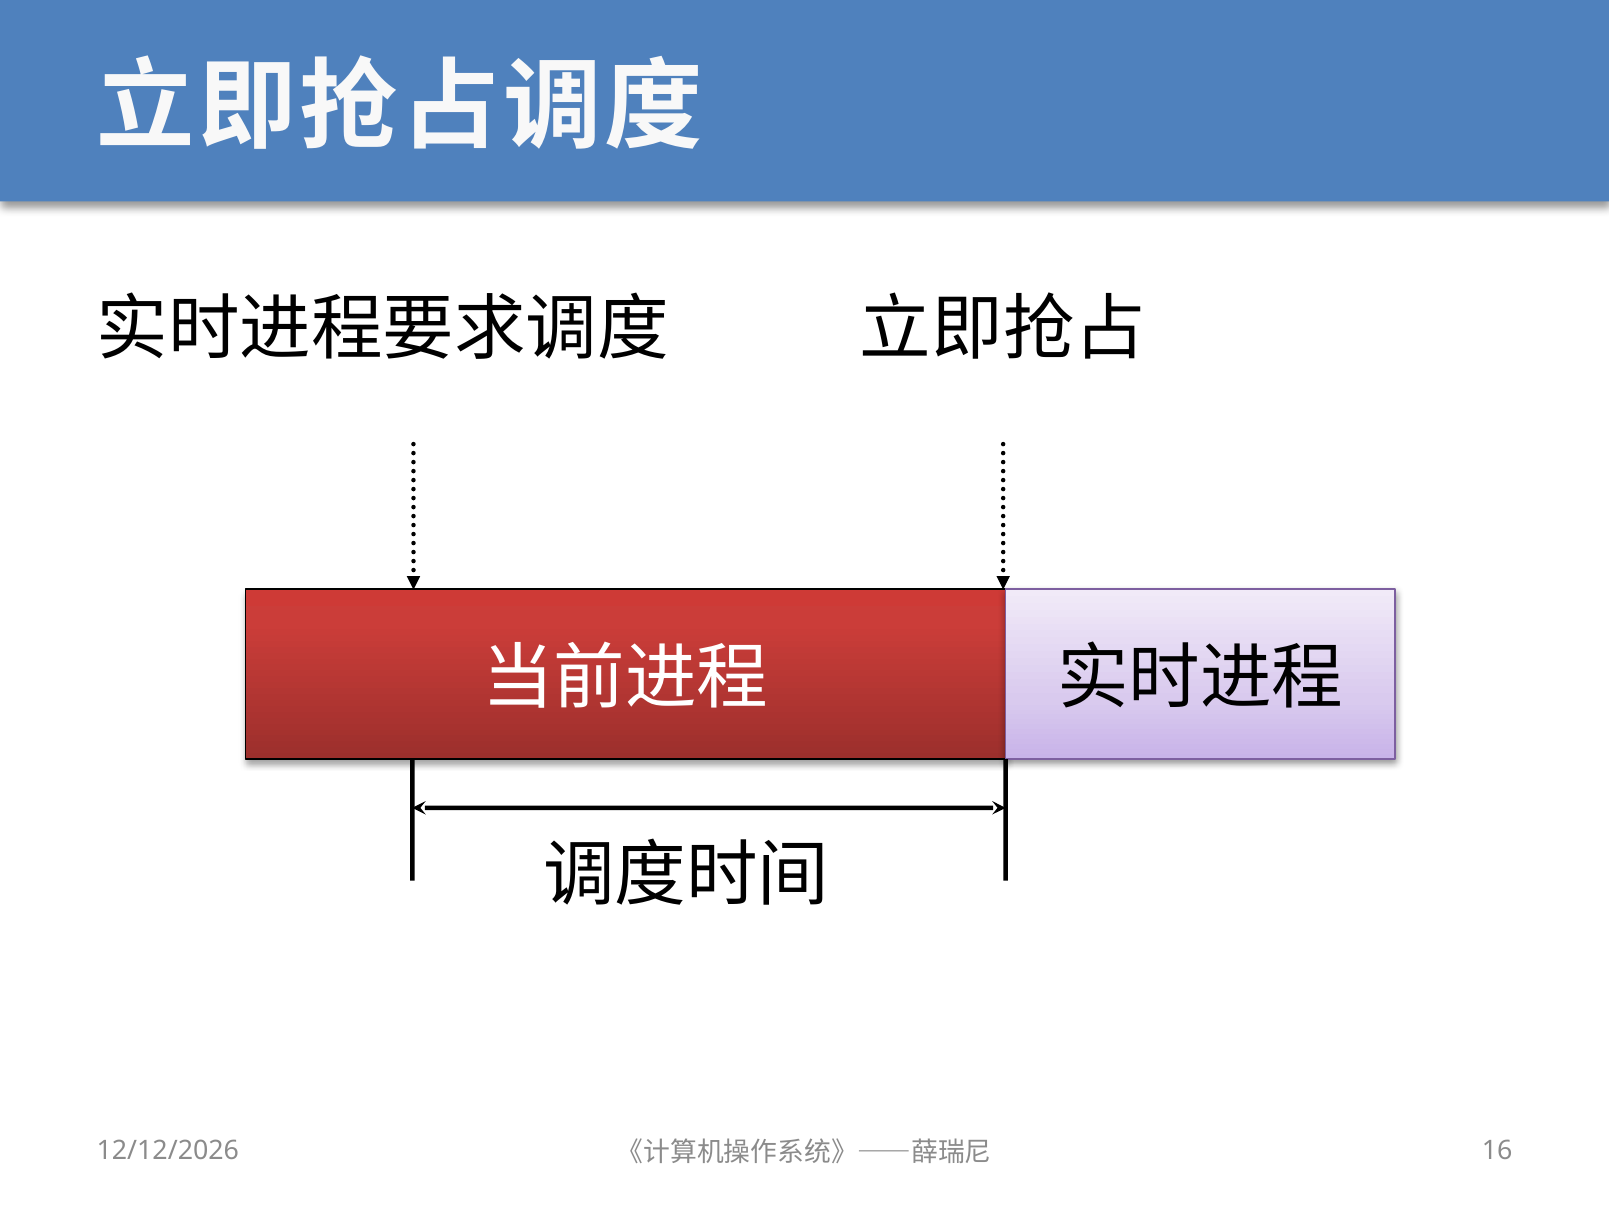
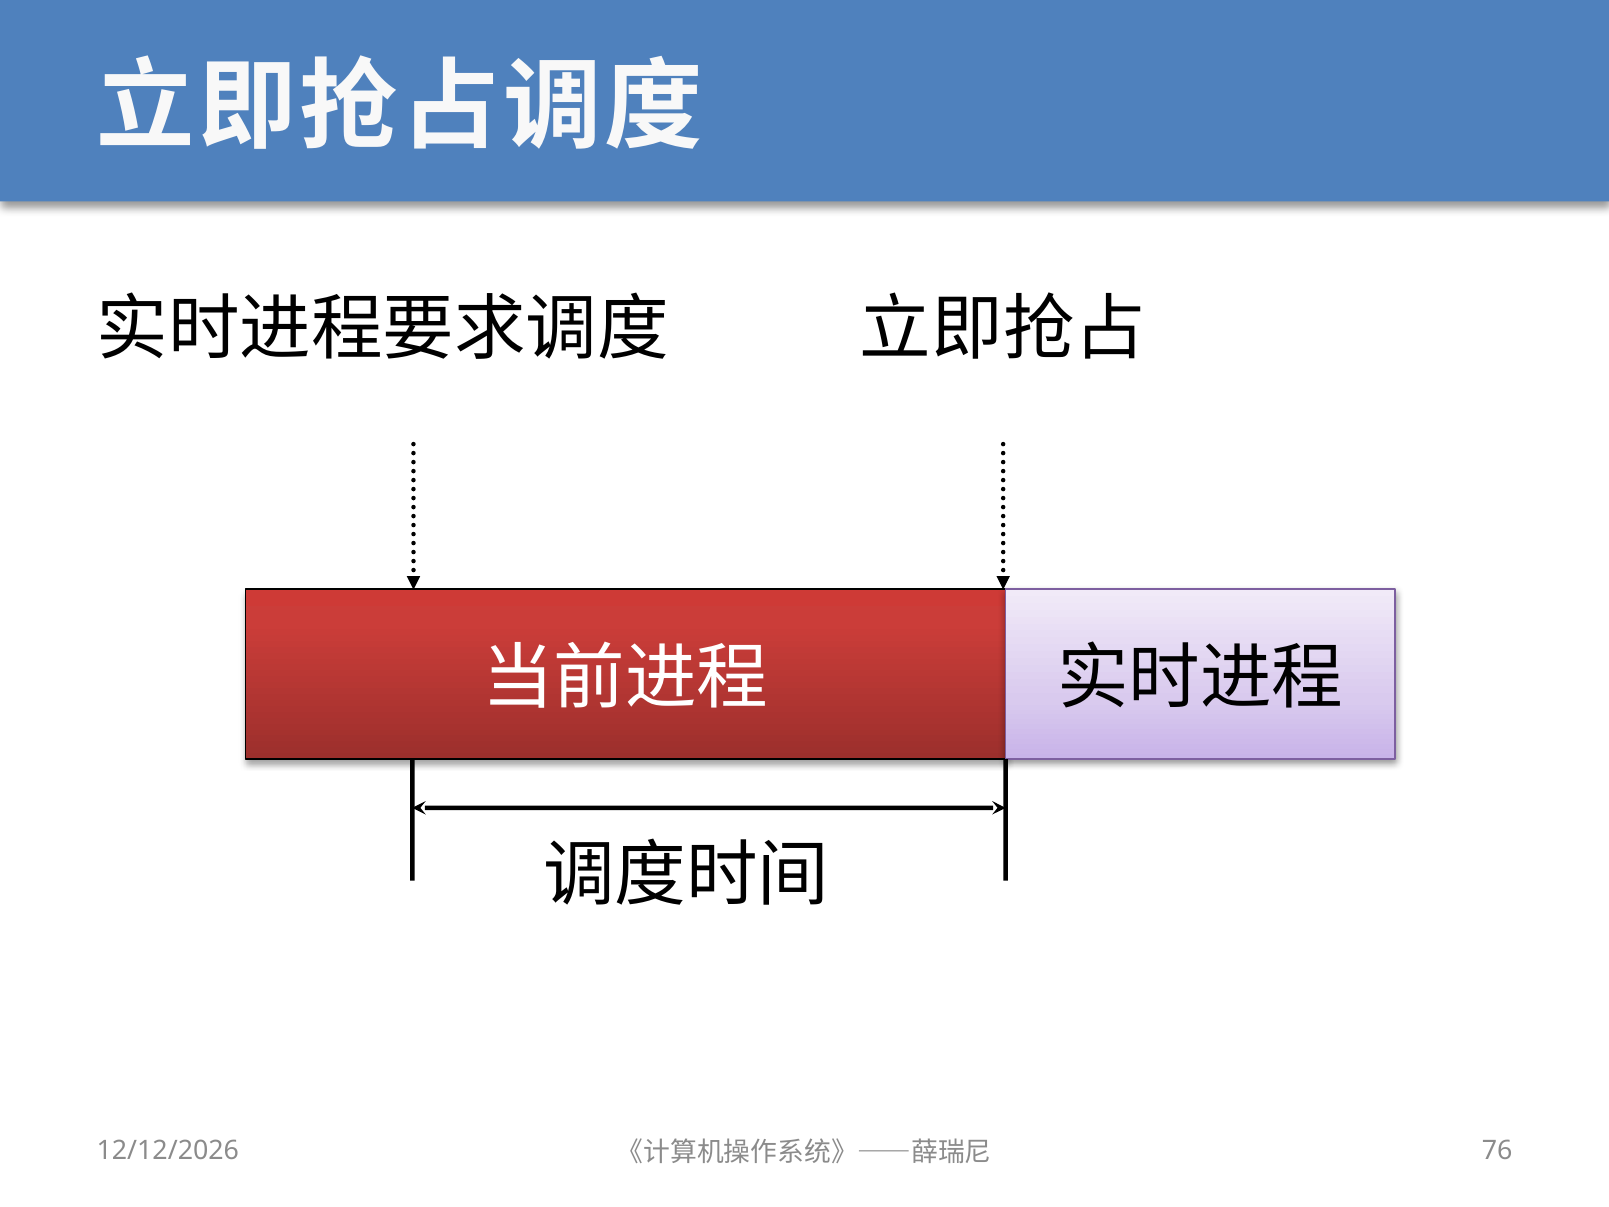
16: 16 -> 76 (1497, 1150)
